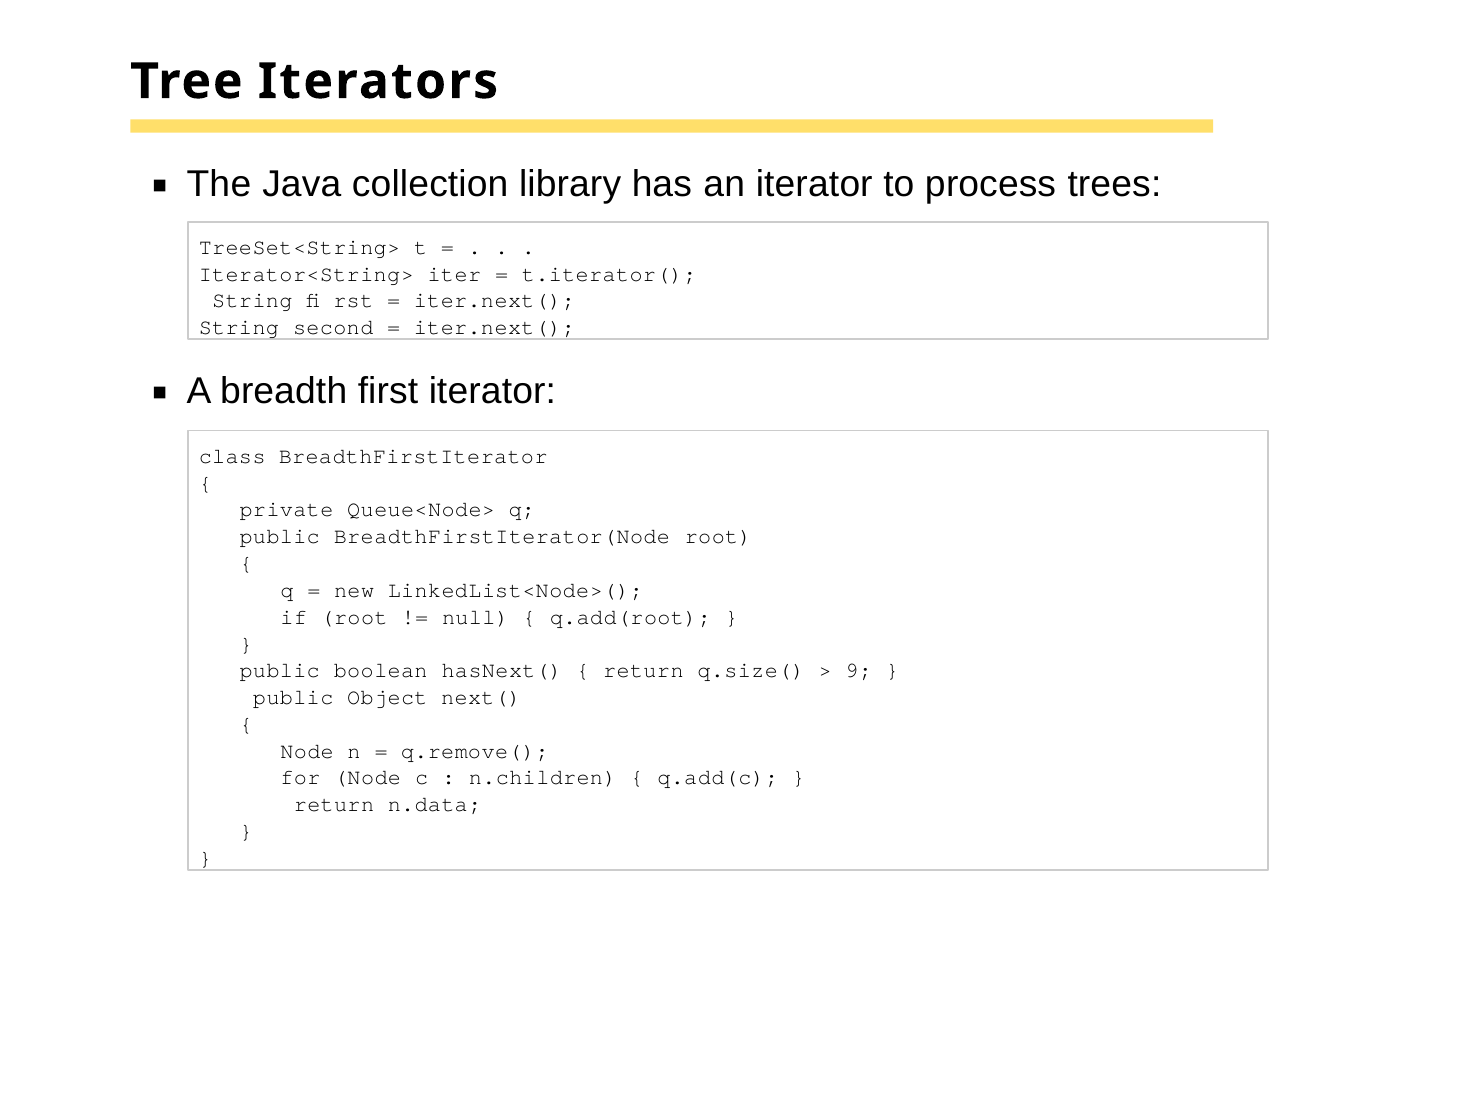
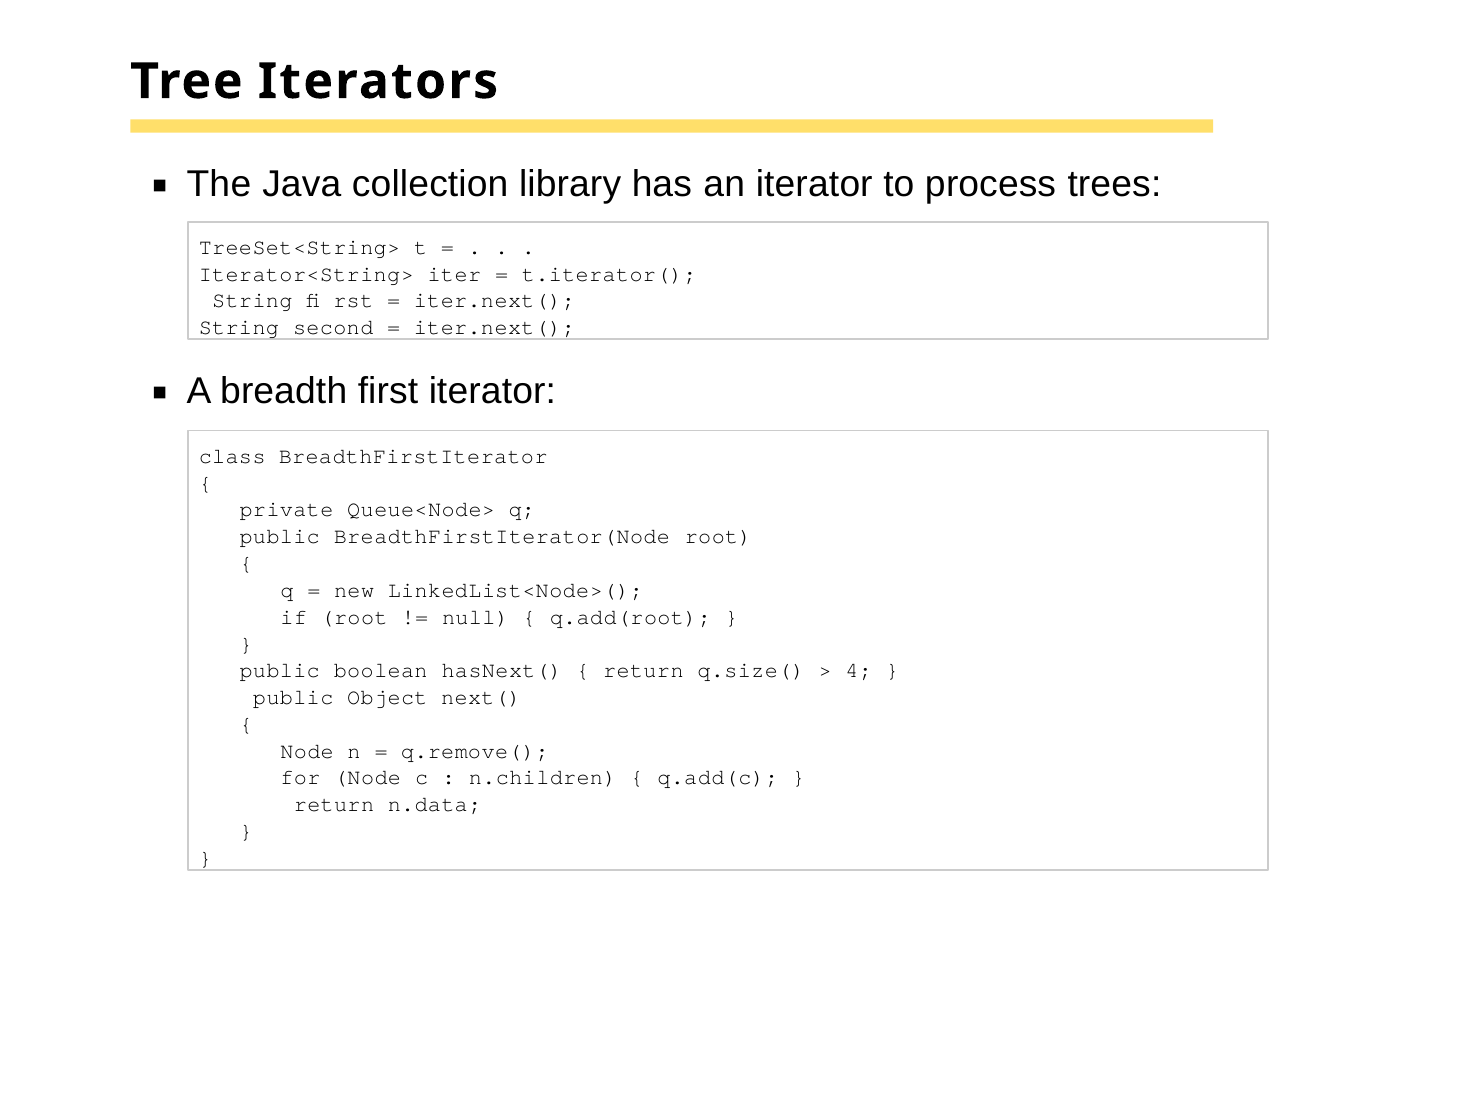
9: 9 -> 4 (859, 670)
